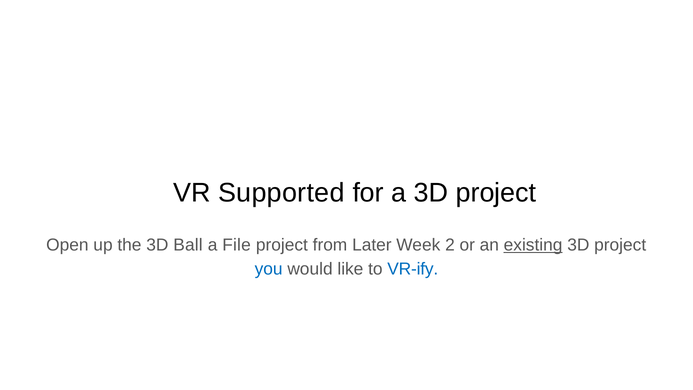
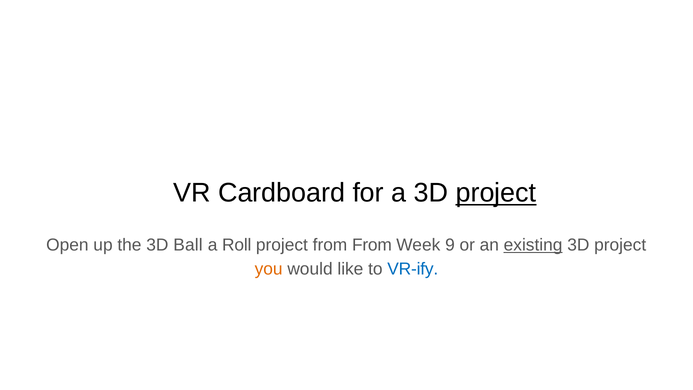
Supported: Supported -> Cardboard (282, 193)
project underline: none -> present (496, 193)
File: File -> Roll (237, 245)
from Later: Later -> From (372, 245)
2: 2 -> 9 (450, 245)
you colour: blue -> orange (269, 269)
